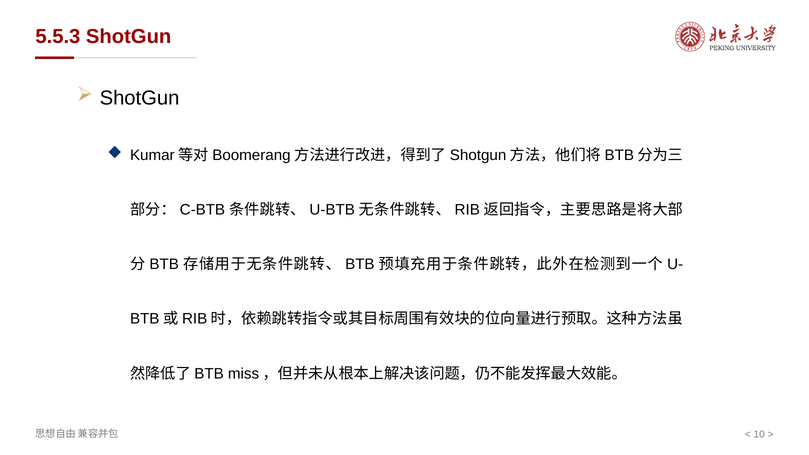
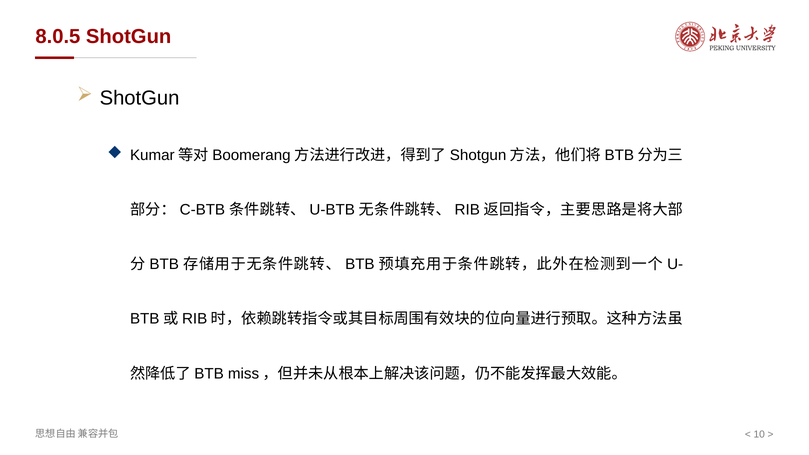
5.5.3: 5.5.3 -> 8.0.5 (58, 37)
